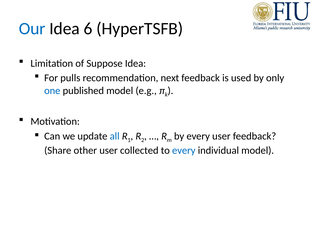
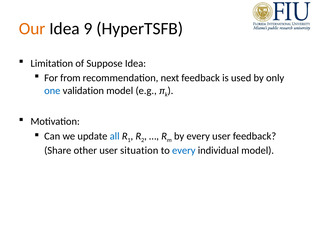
Our colour: blue -> orange (32, 29)
6: 6 -> 9 (88, 29)
pulls: pulls -> from (70, 78)
published: published -> validation (83, 90)
collected: collected -> situation (139, 150)
